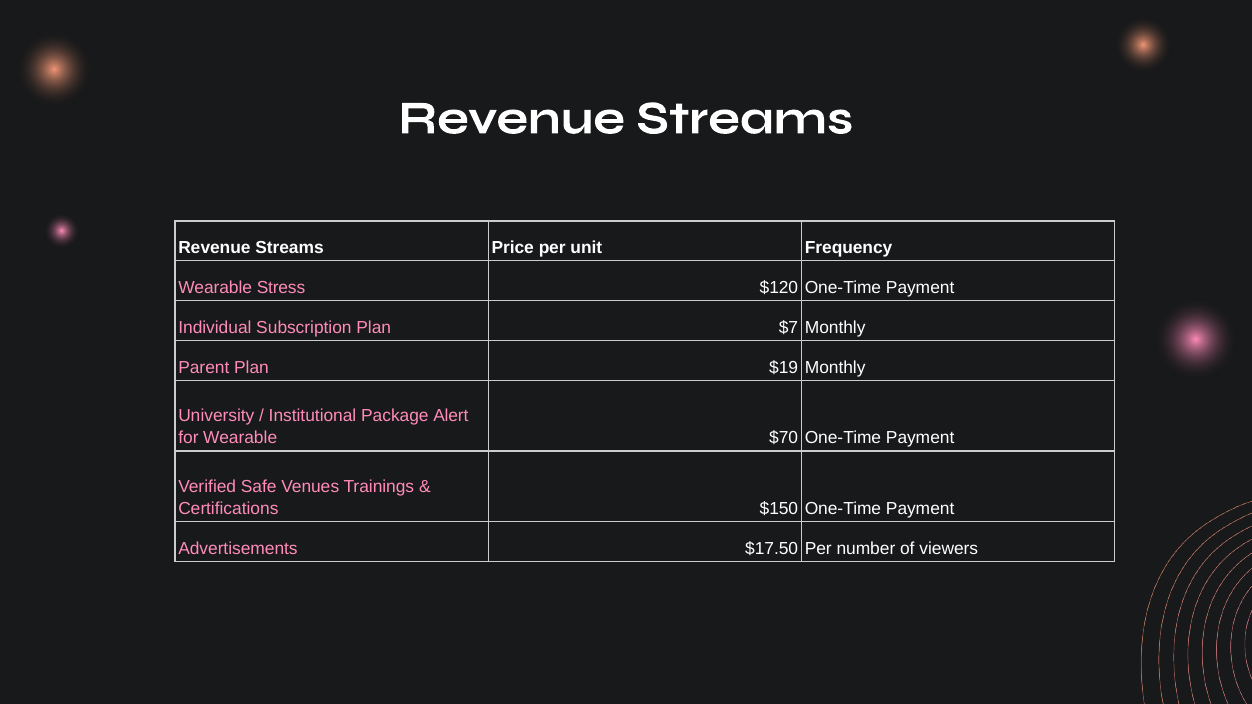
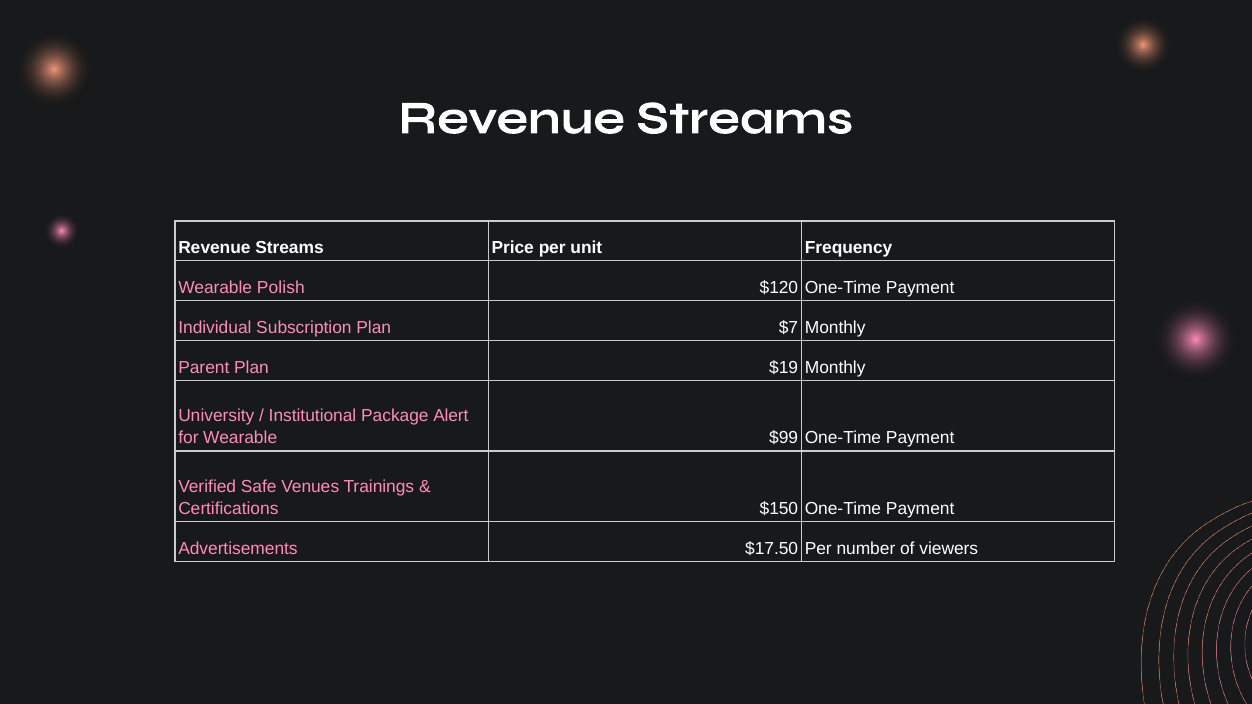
Stress: Stress -> Polish (281, 288)
$70: $70 -> $99 (784, 438)
